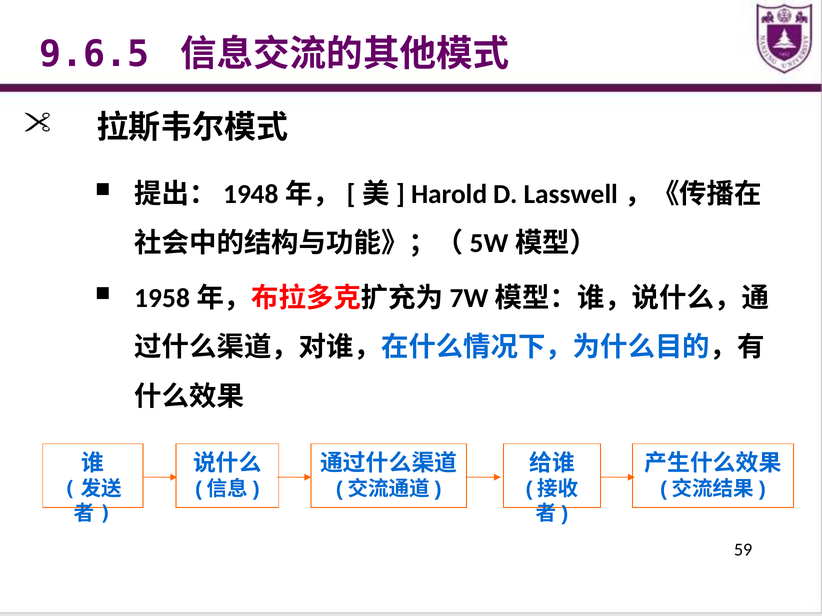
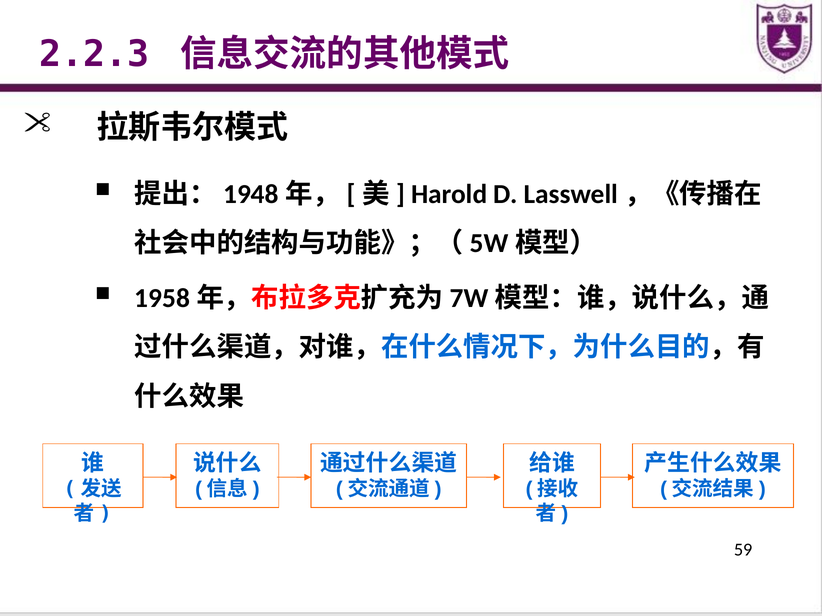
9.6.5: 9.6.5 -> 2.2.3 (94, 54)
